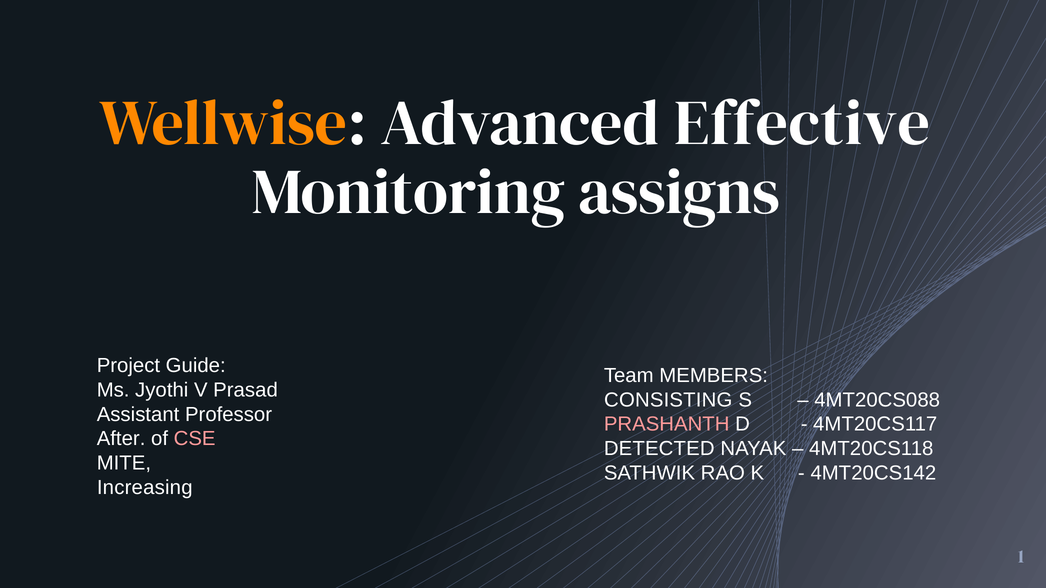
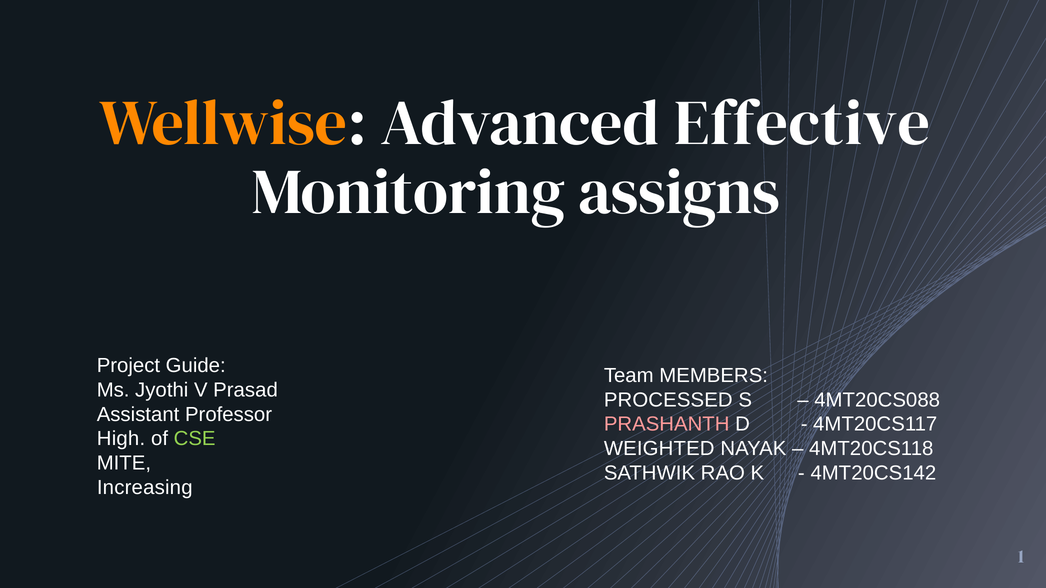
CONSISTING: CONSISTING -> PROCESSED (668, 400)
After: After -> High (121, 439)
CSE colour: pink -> light green (195, 439)
DETECTED: DETECTED -> WEIGHTED (659, 449)
